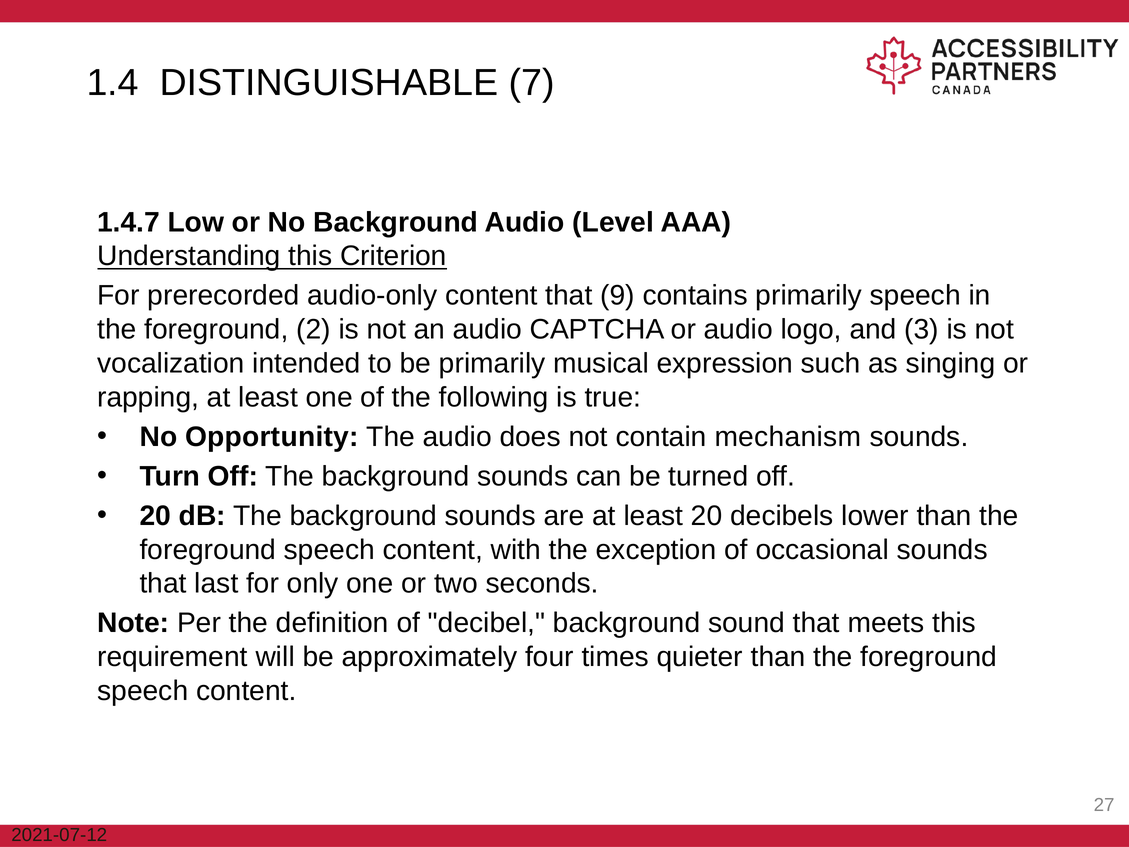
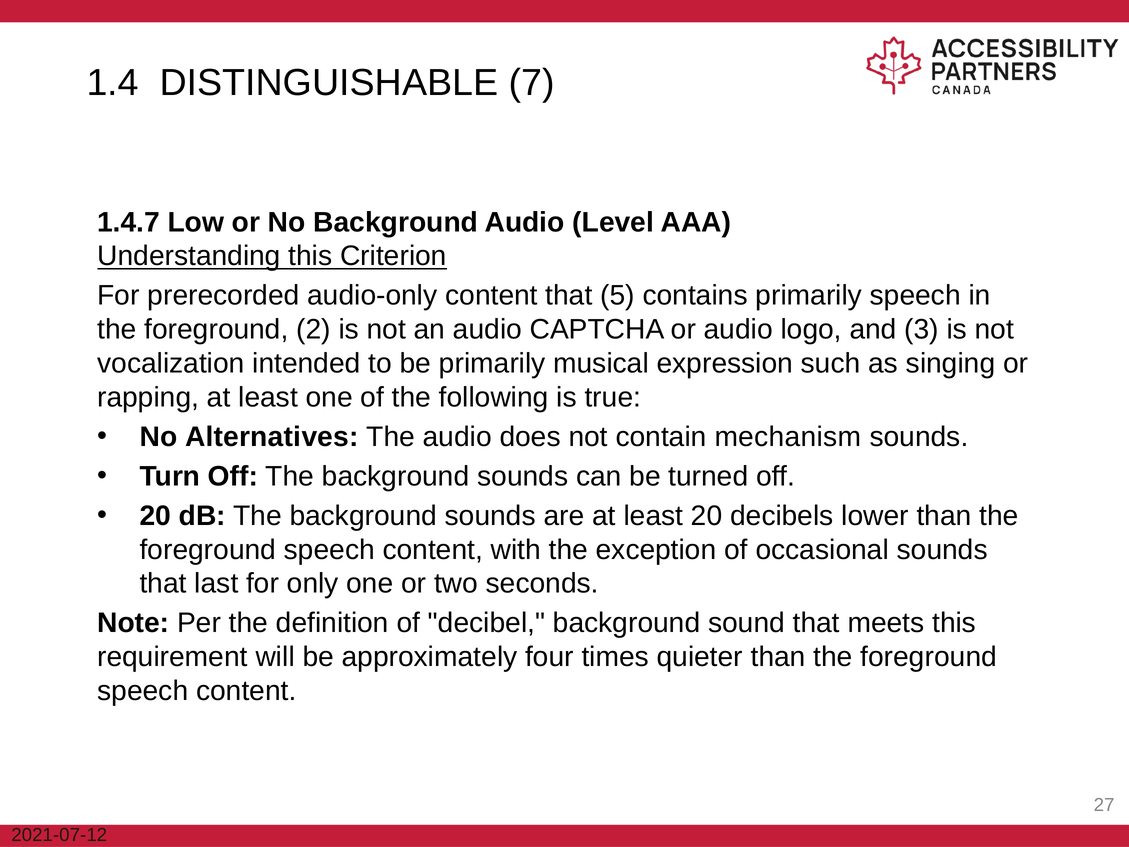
9: 9 -> 5 (618, 296)
Opportunity: Opportunity -> Alternatives (272, 437)
